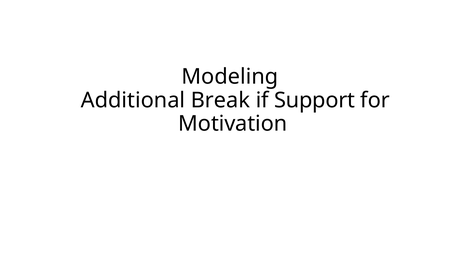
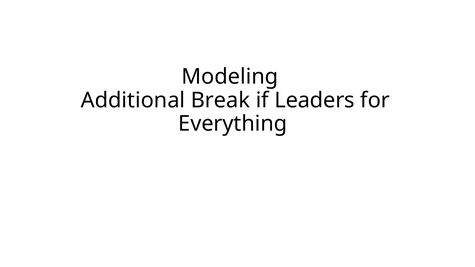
Support: Support -> Leaders (315, 100)
Motivation: Motivation -> Everything (233, 124)
